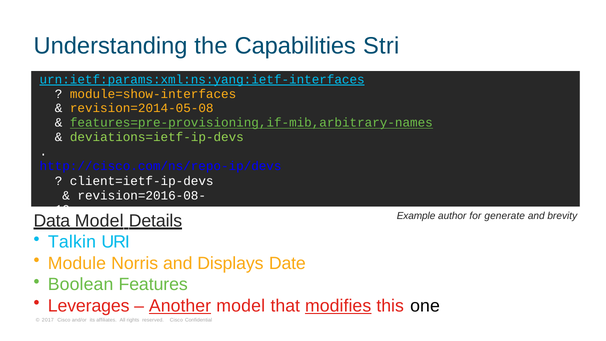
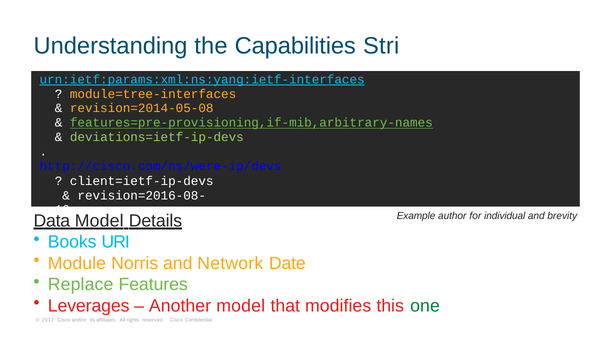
module=show-interfaces: module=show-interfaces -> module=tree-interfaces (153, 94)
http://cisco.com/ns/repo-ip/devs: http://cisco.com/ns/repo-ip/devs -> http://cisco.com/ns/were-ip/devs (161, 166)
generate: generate -> individual (505, 216)
Talkin: Talkin -> Books (72, 242)
Displays: Displays -> Network (230, 263)
Boolean: Boolean -> Replace (81, 284)
Another underline: present -> none (180, 306)
modifies underline: present -> none (338, 306)
one colour: black -> green (425, 306)
